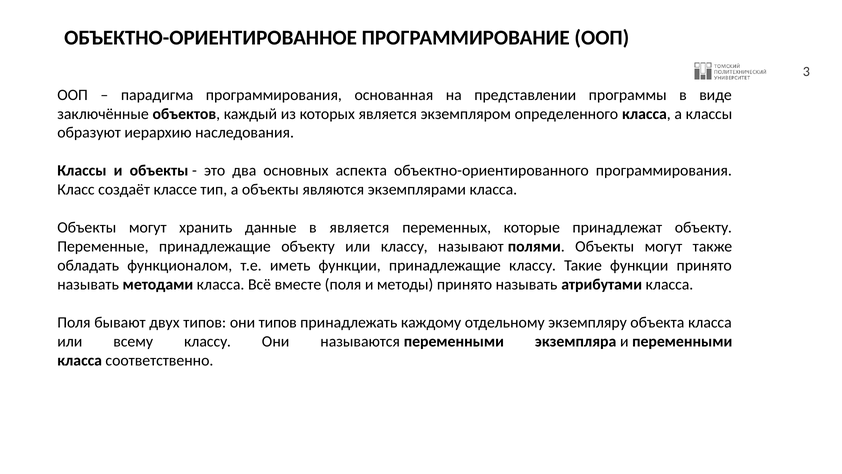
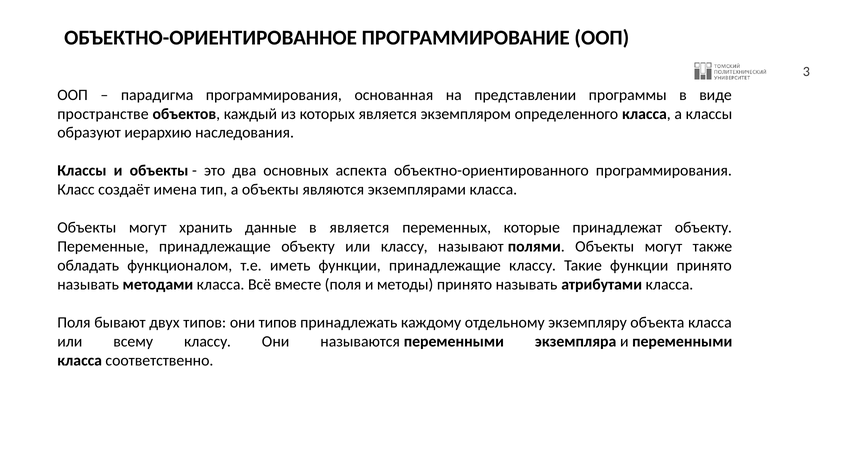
заключённые: заключённые -> пространстве (103, 114)
классе: классе -> имена (175, 190)
